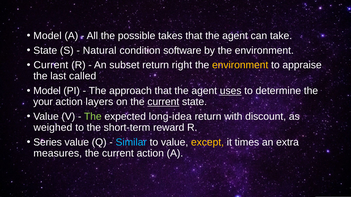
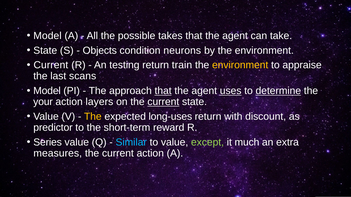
Natural: Natural -> Objects (100, 51)
software: software -> neurons (182, 51)
subset: subset -> testing (124, 65)
right: right -> train (182, 65)
called: called -> scans (83, 76)
that underline: none -> present (163, 91)
determine underline: none -> present (278, 91)
The colour: light green -> yellow (93, 117)
long-idea: long-idea -> long-uses (170, 117)
weighed: weighed -> predictor (53, 128)
except colour: yellow -> light green (208, 143)
times: times -> much (247, 143)
